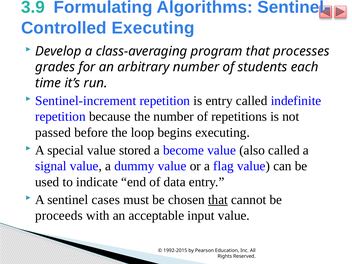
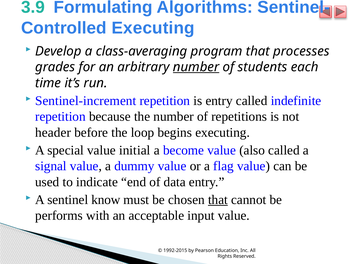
number underline: none -> present (196, 67)
passed: passed -> header (53, 132)
stored: stored -> initial (135, 150)
cases: cases -> know (106, 200)
proceeds: proceeds -> performs (59, 216)
